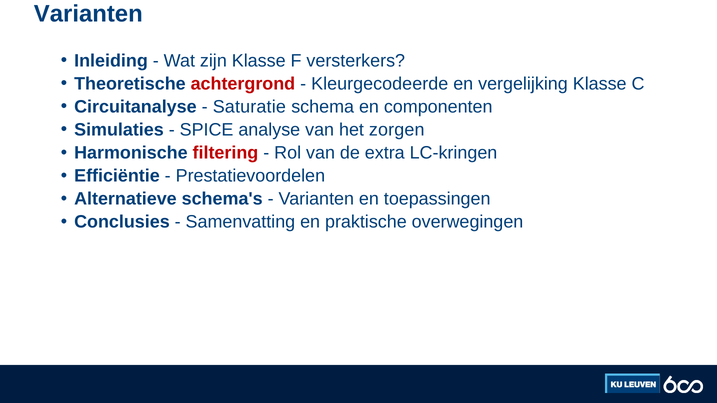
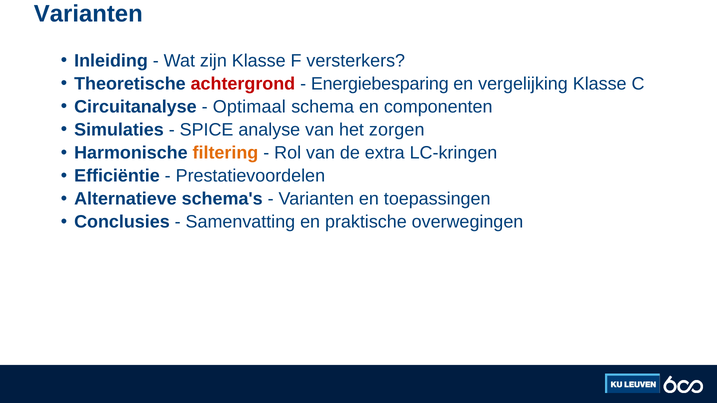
Kleurgecodeerde: Kleurgecodeerde -> Energiebesparing (380, 84)
Saturatie: Saturatie -> Optimaal (249, 107)
filtering colour: red -> orange (225, 153)
